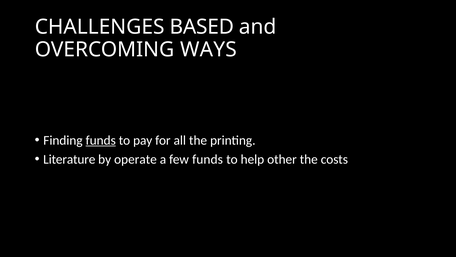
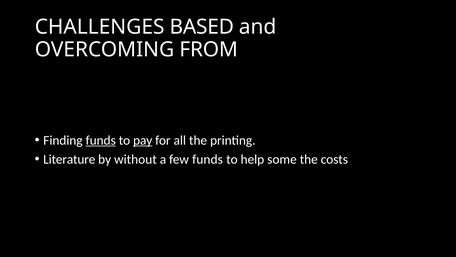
WAYS: WAYS -> FROM (209, 50)
pay underline: none -> present (143, 140)
operate: operate -> without (135, 159)
other: other -> some (282, 159)
